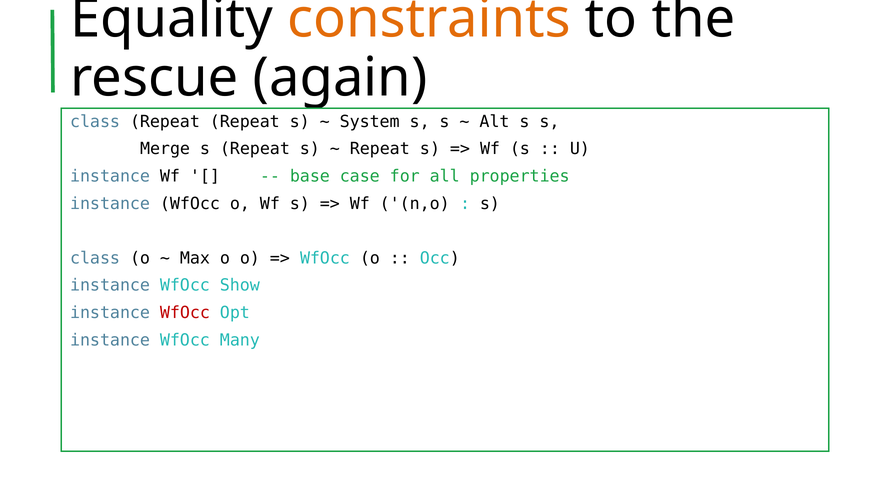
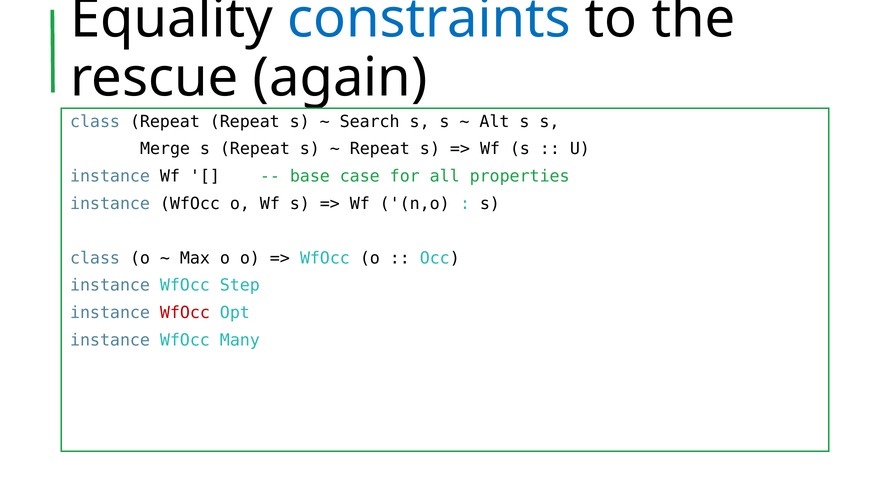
constraints colour: orange -> blue (429, 19)
System: System -> Search (370, 122)
Show: Show -> Step (240, 285)
